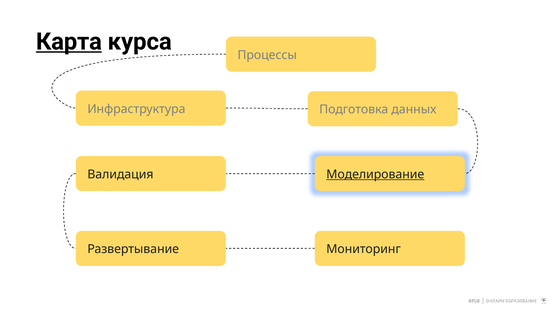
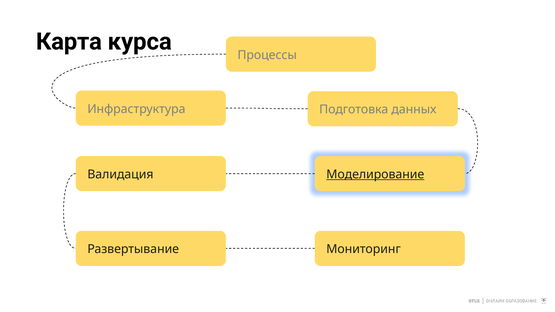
Карта underline: present -> none (69, 42)
